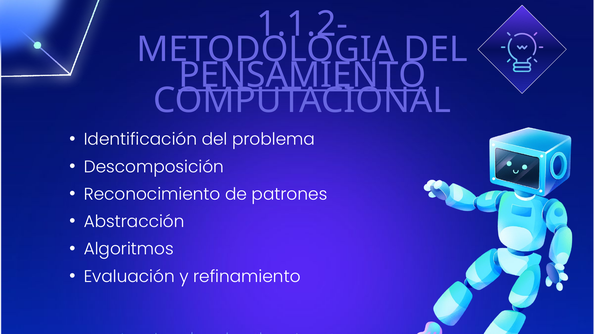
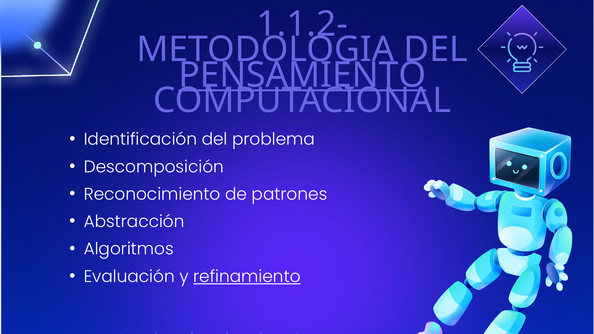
refinamiento underline: none -> present (247, 277)
